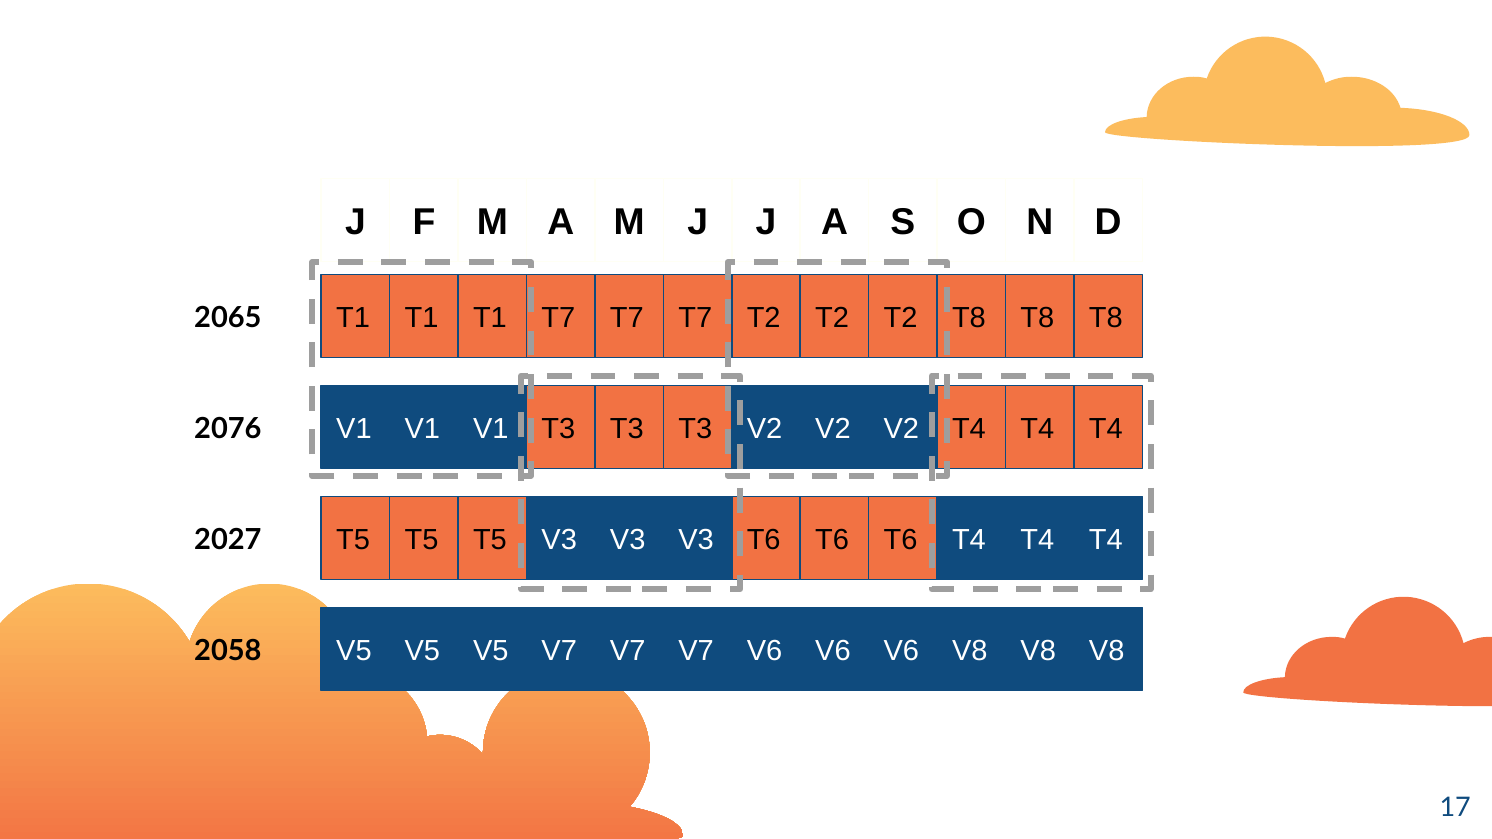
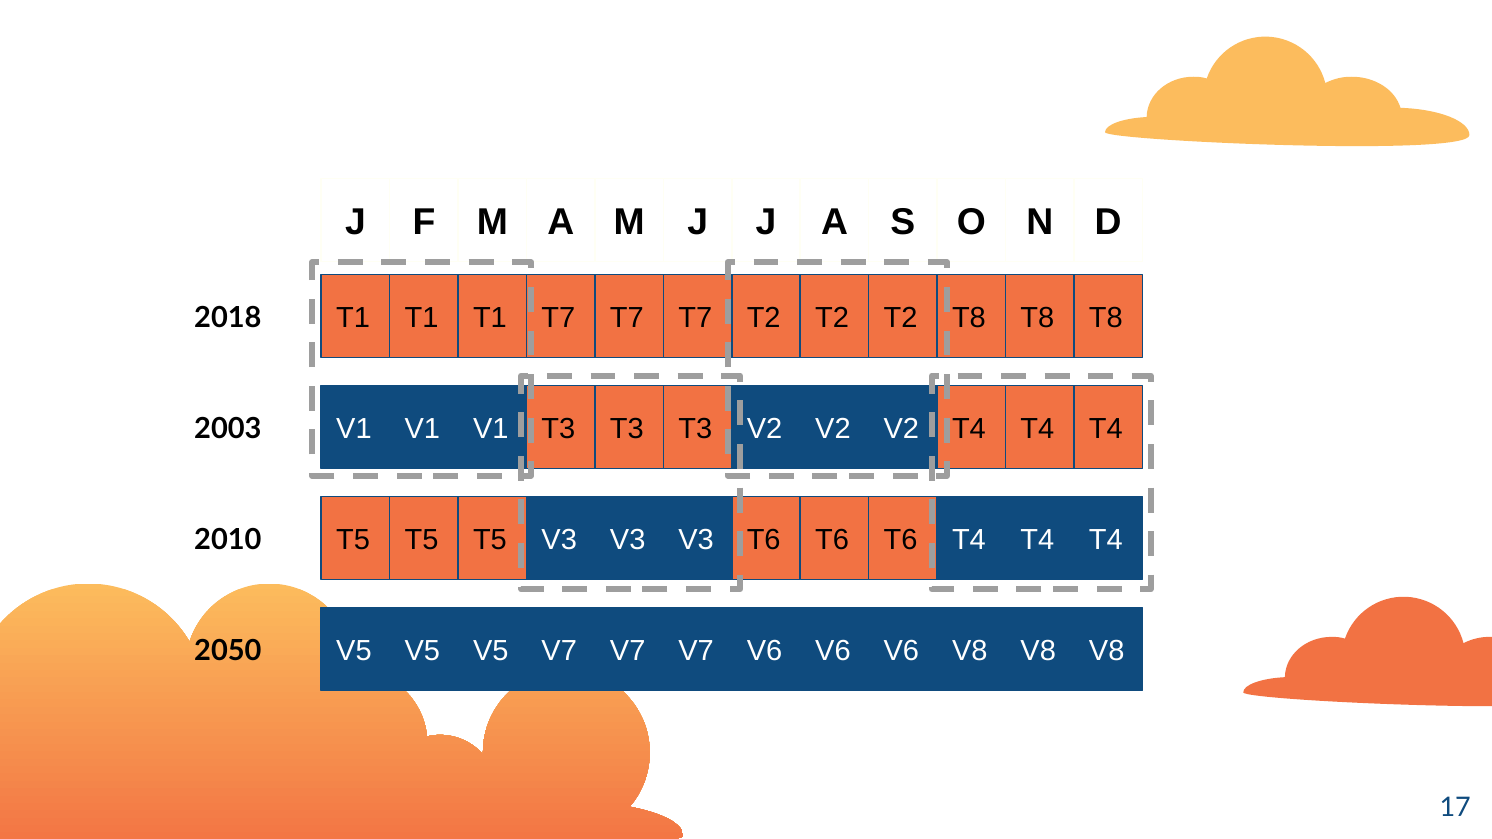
2065: 2065 -> 2018 (228, 318)
2076: 2076 -> 2003 (228, 429)
2027: 2027 -> 2010 (228, 540)
2058: 2058 -> 2050 (228, 651)
